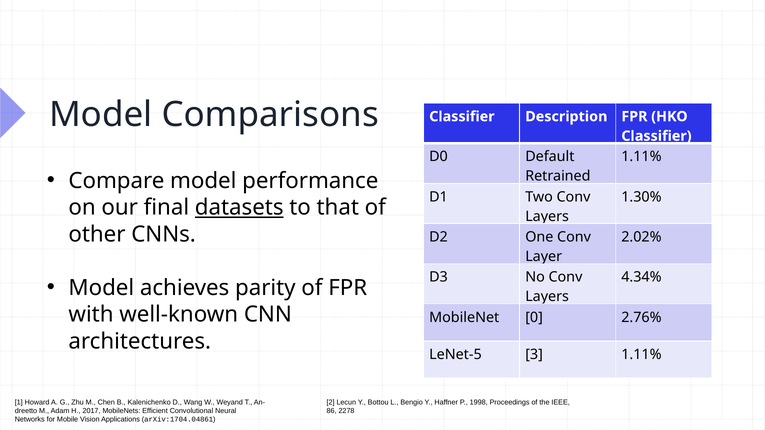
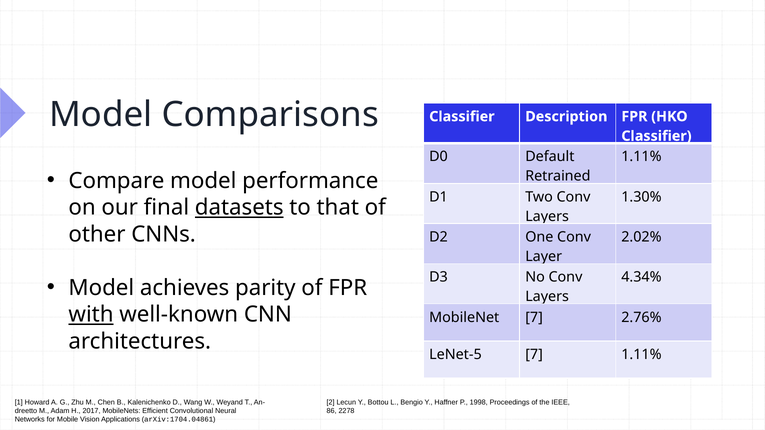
with underline: none -> present (91, 315)
MobileNet 0: 0 -> 7 (534, 318)
LeNet-5 3: 3 -> 7 (534, 355)
